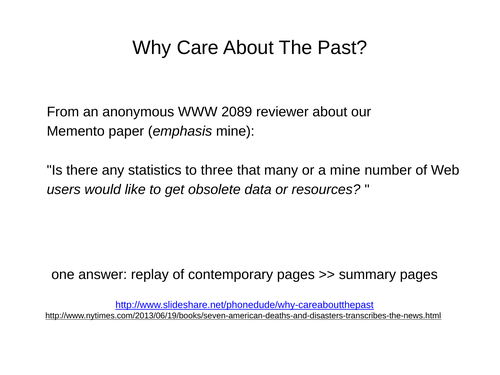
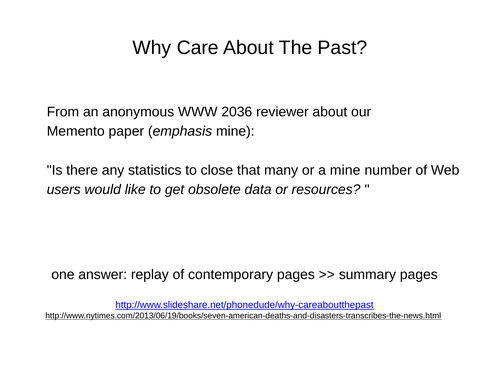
2089: 2089 -> 2036 (237, 112)
three: three -> close (217, 170)
